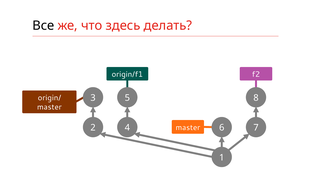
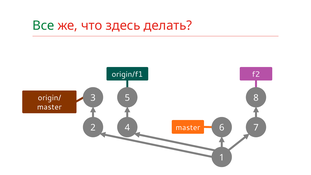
Все colour: black -> green (43, 25)
